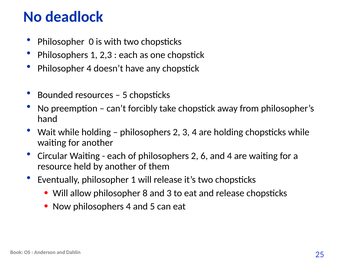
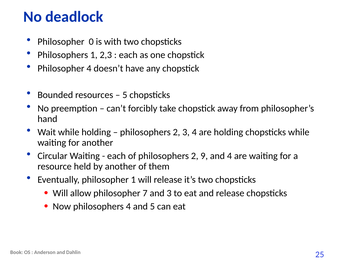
6: 6 -> 9 (204, 156)
8: 8 -> 7 (145, 193)
